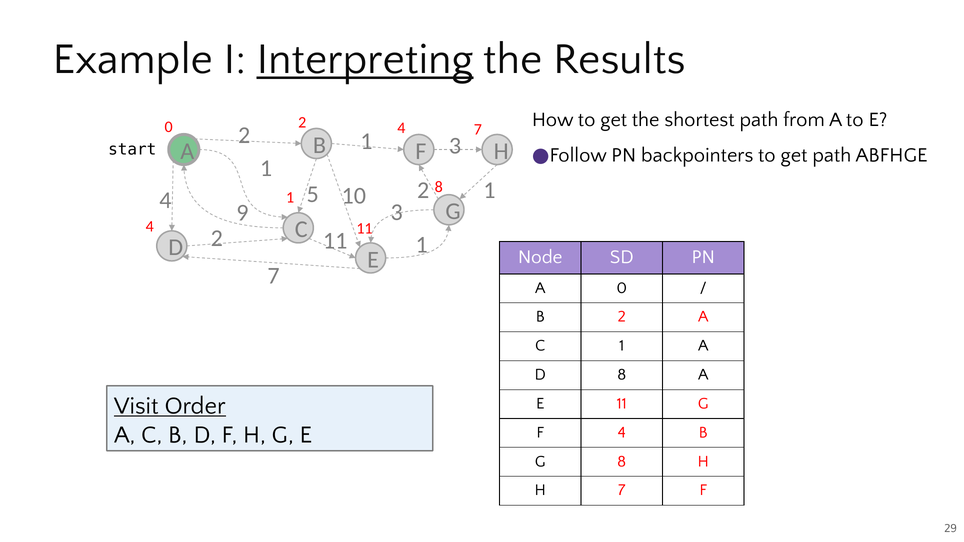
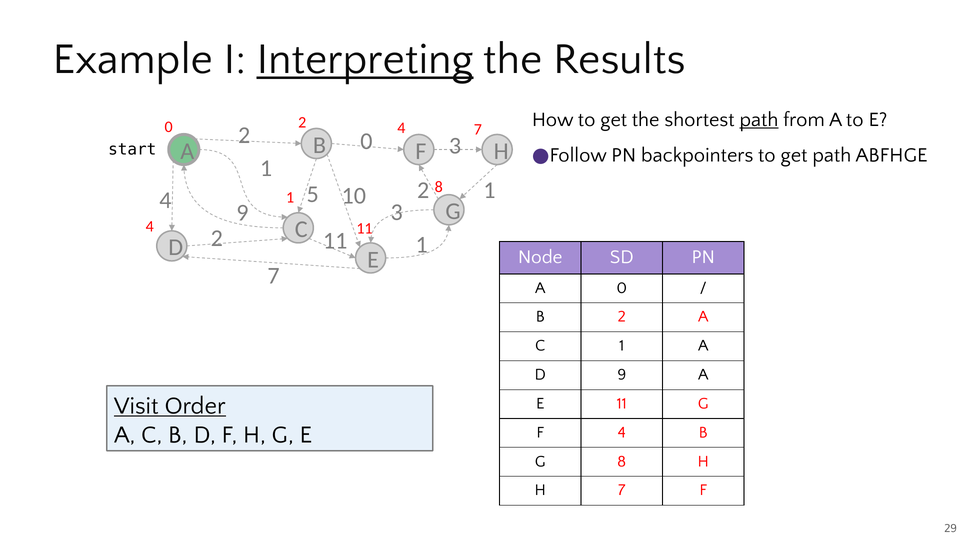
path underline: none -> present (759, 119)
2 1: 1 -> 0 (366, 142)
D 8: 8 -> 9 (622, 375)
